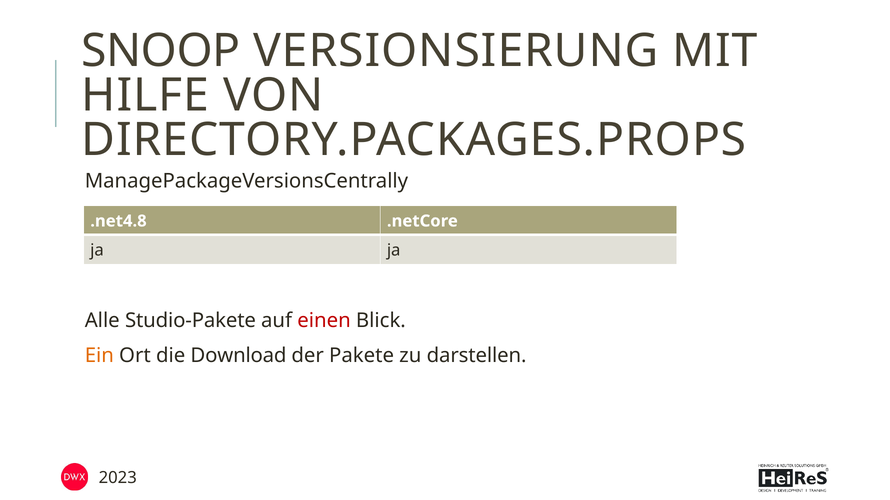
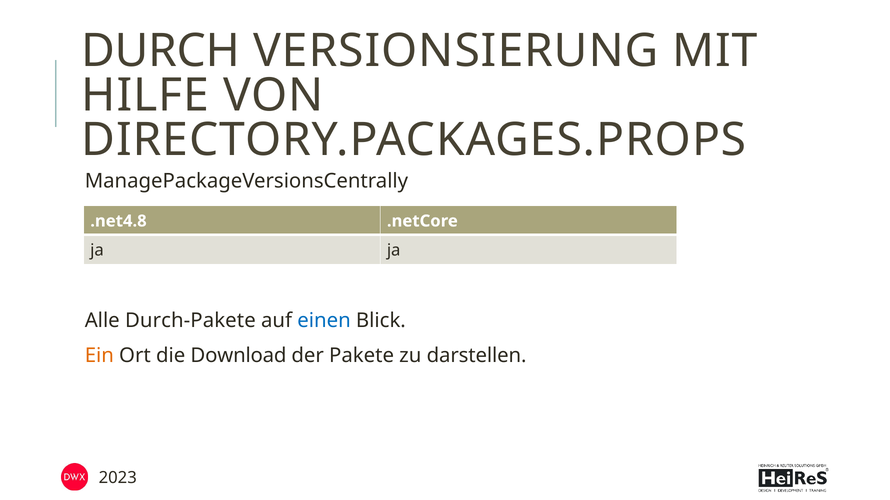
SNOOP: SNOOP -> DURCH (161, 51)
Studio-Pakete: Studio-Pakete -> Durch-Pakete (190, 321)
einen colour: red -> blue (324, 321)
